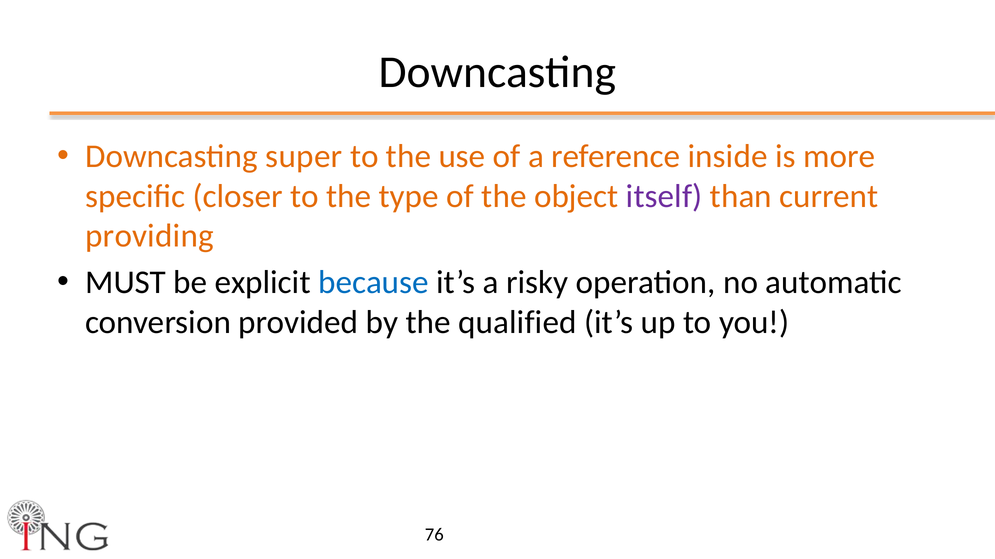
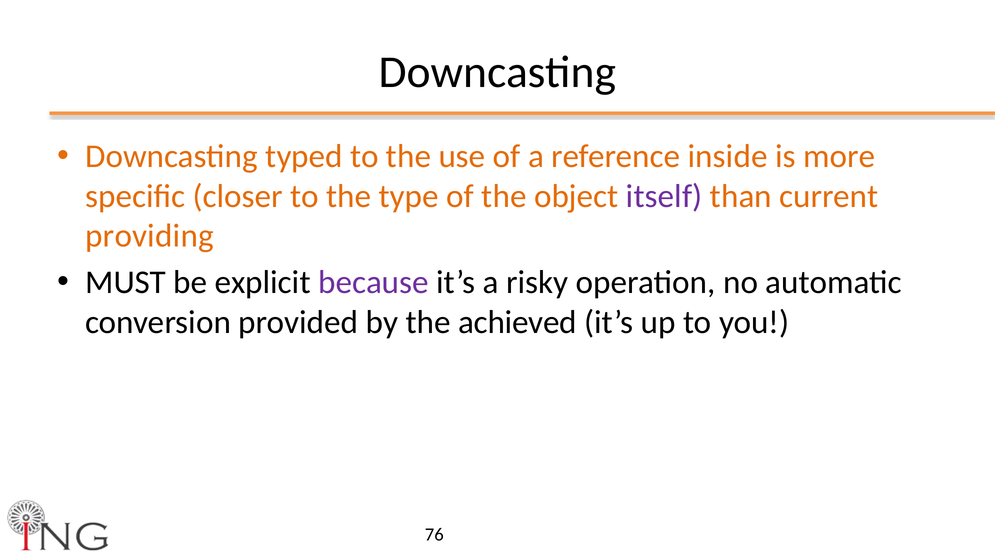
super: super -> typed (304, 157)
because colour: blue -> purple (373, 283)
qualified: qualified -> achieved (518, 323)
